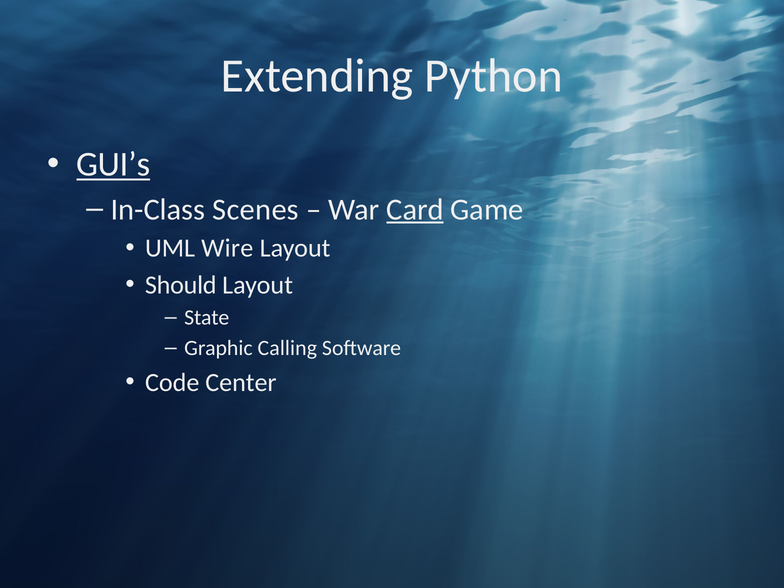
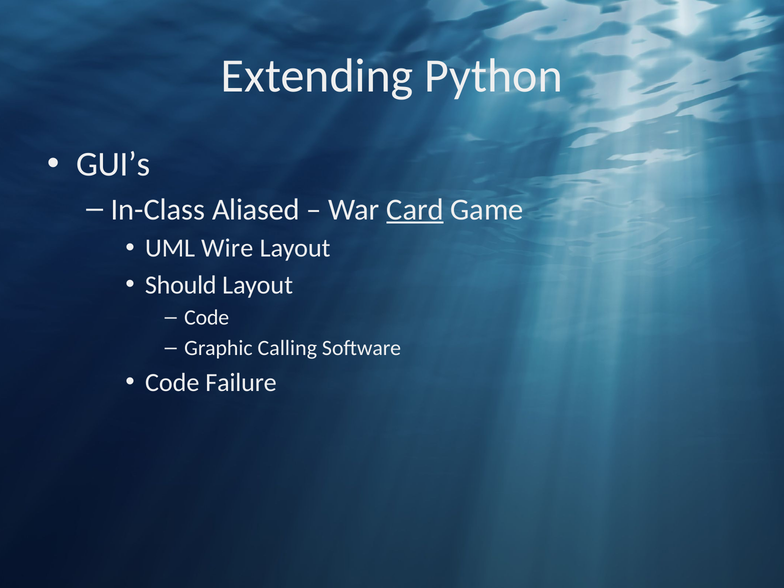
GUI’s underline: present -> none (113, 164)
Scenes: Scenes -> Aliased (256, 209)
State: State -> Code (207, 318)
Center: Center -> Failure (241, 383)
